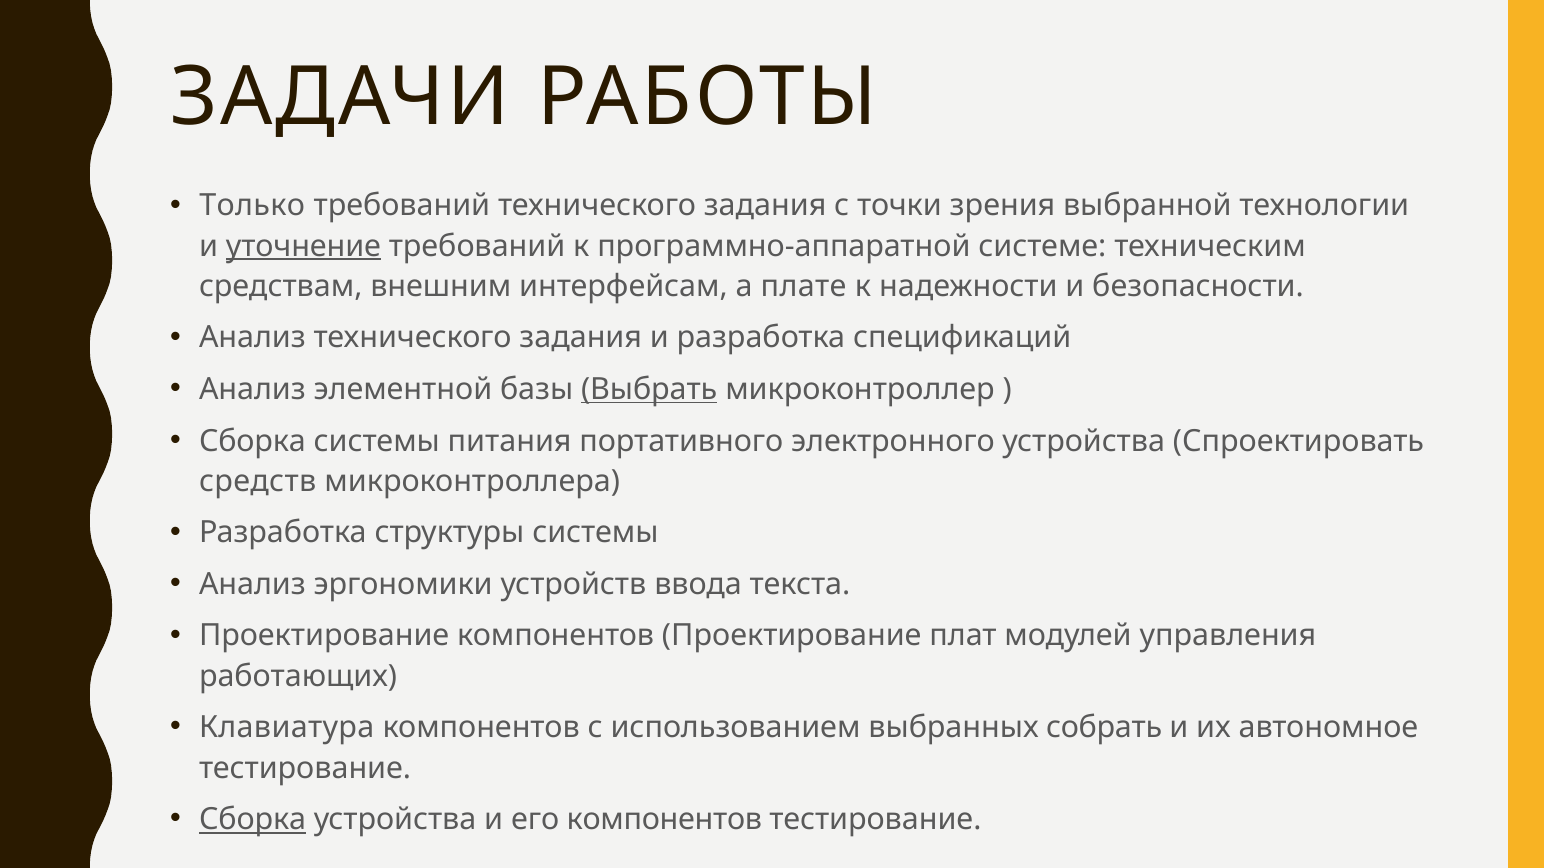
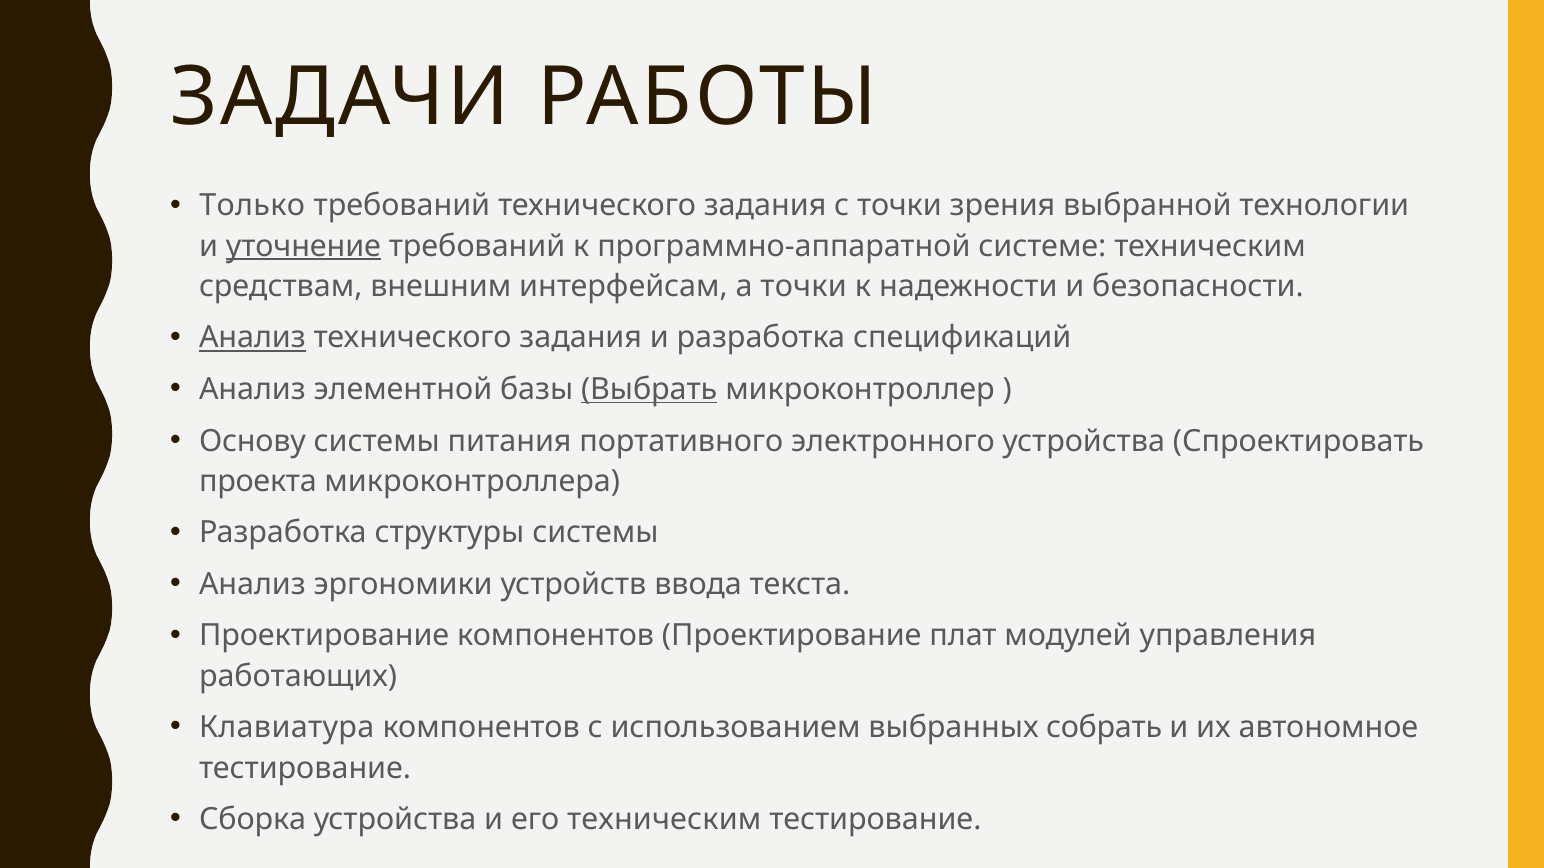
а плате: плате -> точки (804, 287)
Анализ underline: none -> present (252, 338)
Сборка: Сборка -> Основу (253, 441)
средств: средств -> проекта (258, 482)
Сборка underline: present -> none (253, 820)
его компонентов: компонентов -> техническим (664, 820)
